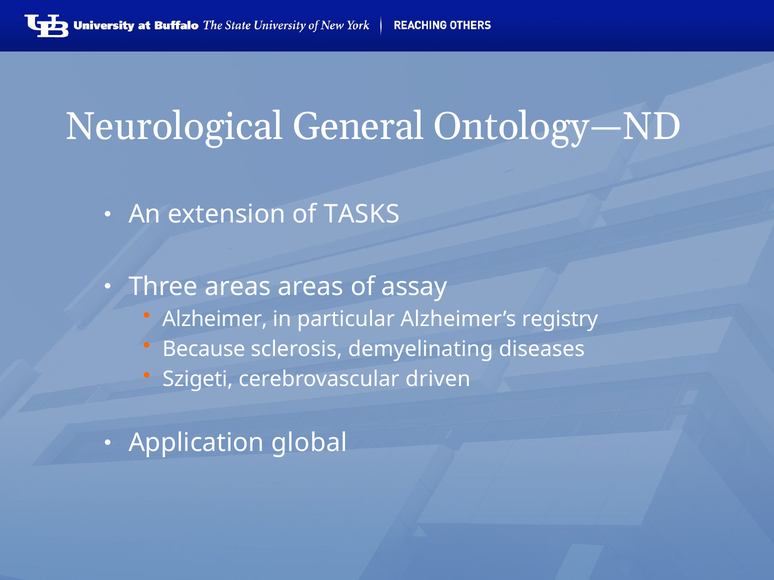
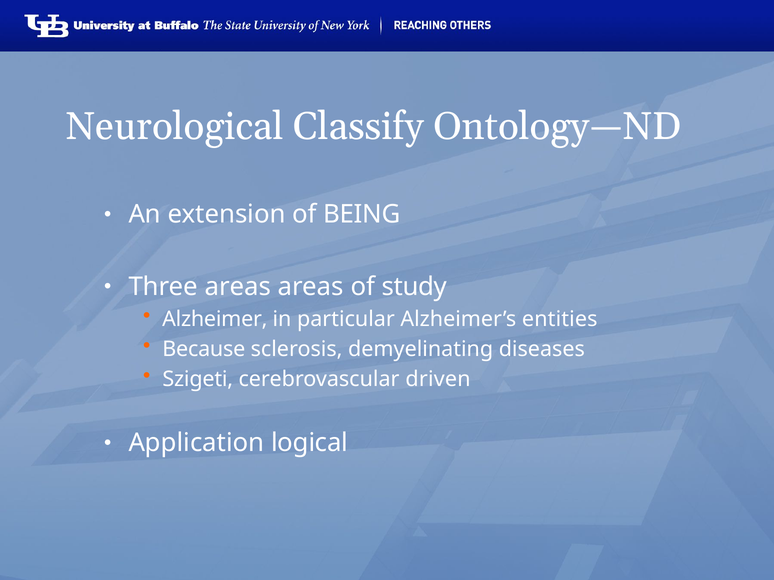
General: General -> Classify (359, 126)
TASKS: TASKS -> BEING (362, 215)
assay: assay -> study (414, 287)
registry: registry -> entities (560, 319)
global: global -> logical (310, 443)
